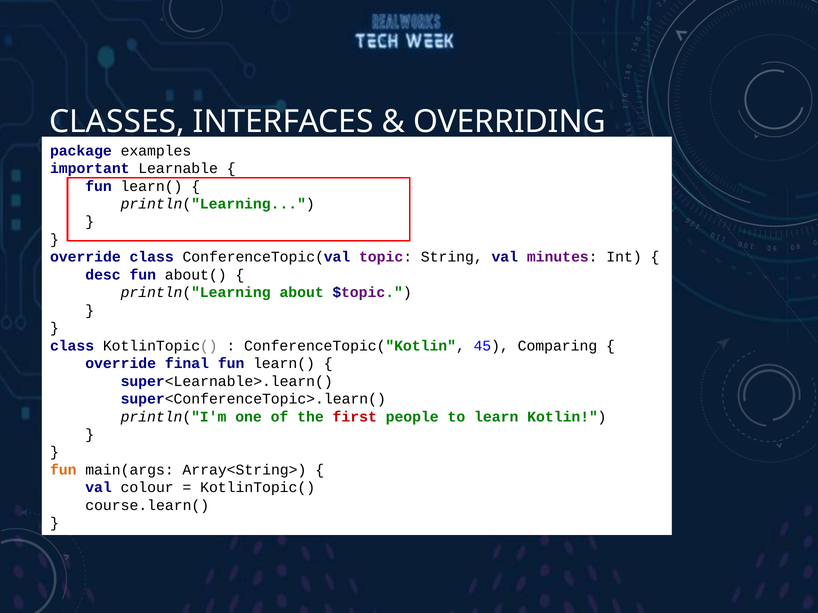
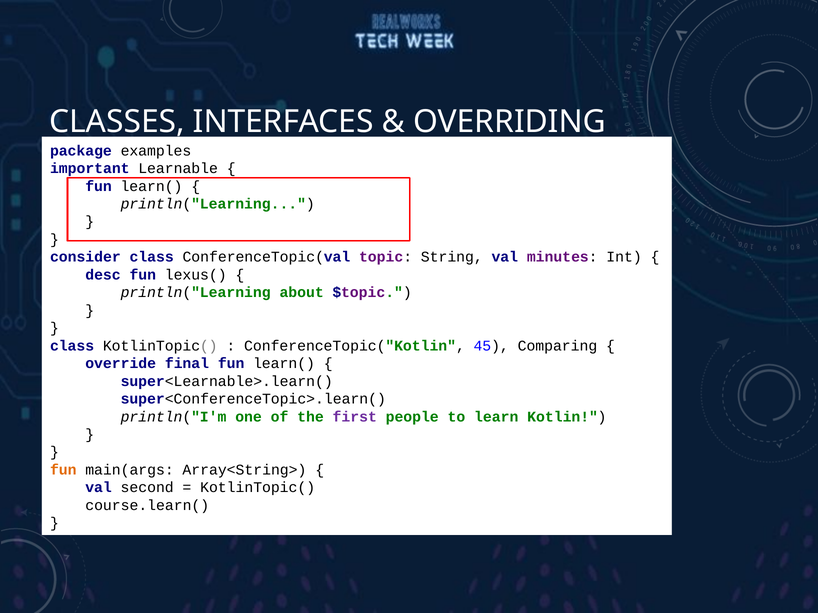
override: override -> consider (85, 257)
about(: about( -> lexus( (196, 275)
first colour: red -> purple (355, 417)
colour: colour -> second (147, 488)
